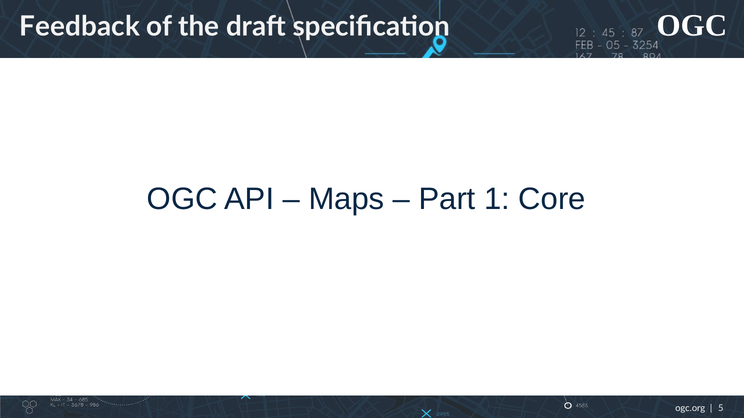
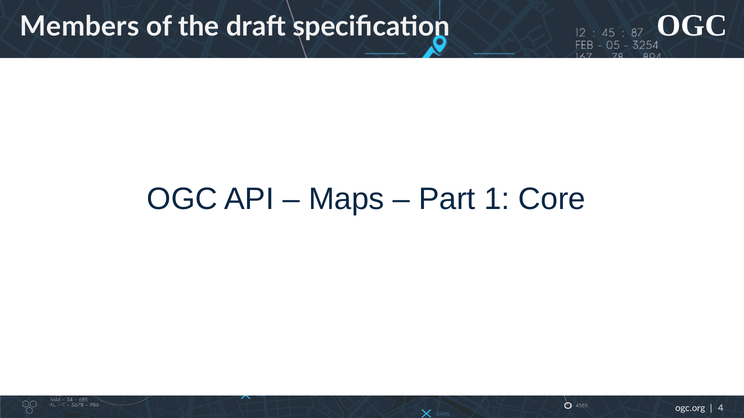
Feedback: Feedback -> Members (80, 27)
5: 5 -> 4 (721, 409)
